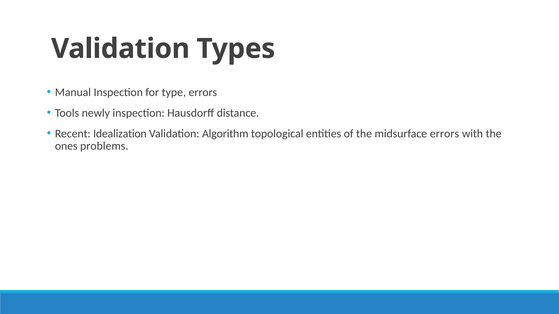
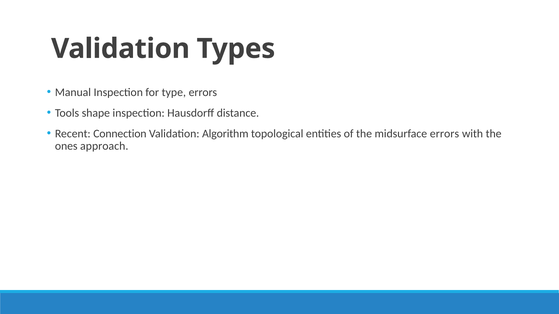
newly: newly -> shape (96, 113)
Idealization: Idealization -> Connection (120, 134)
problems: problems -> approach (104, 146)
